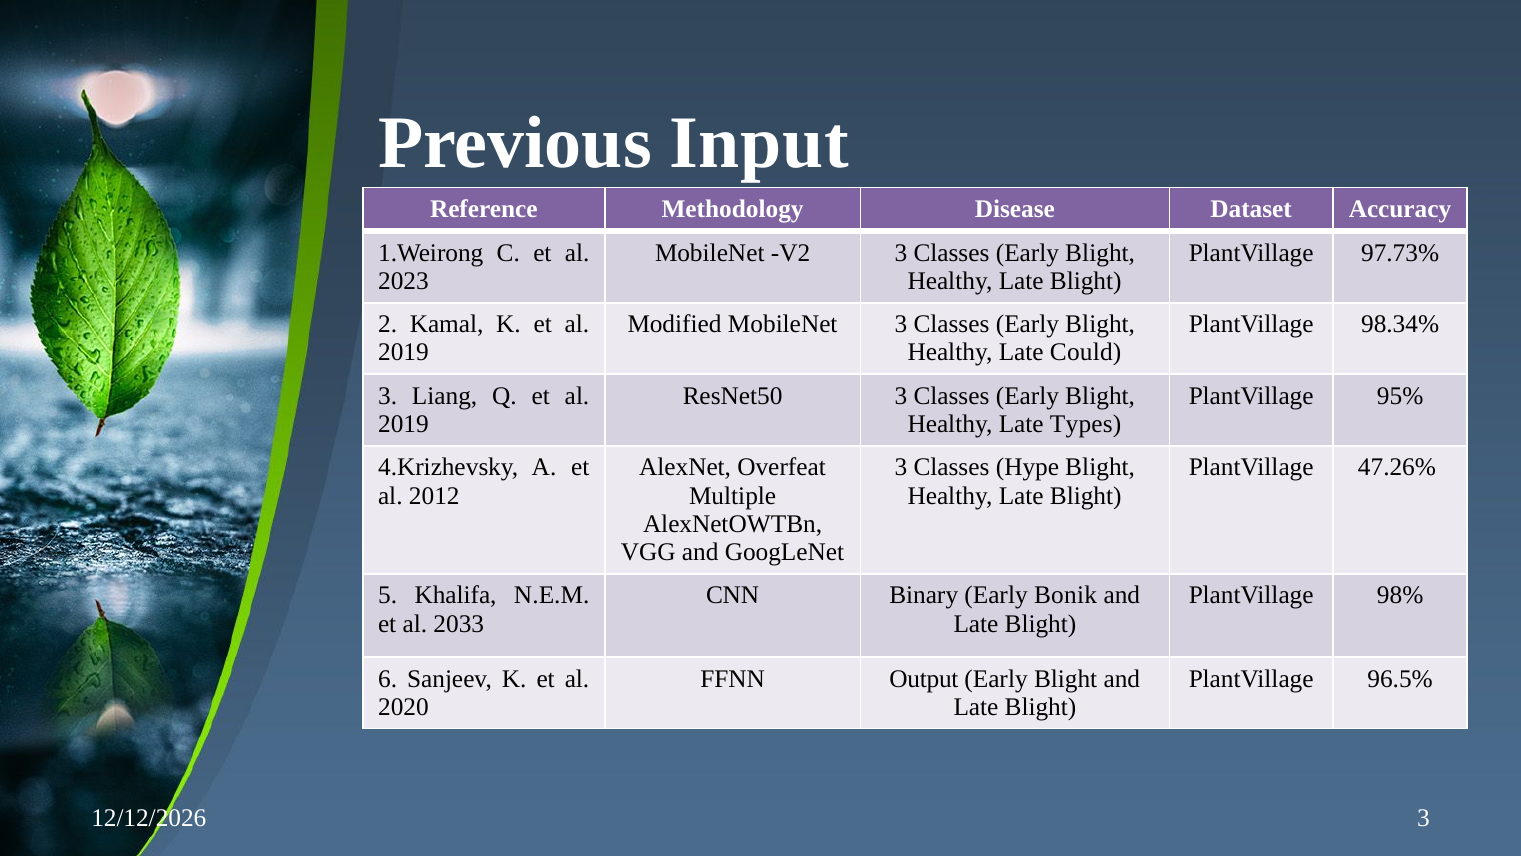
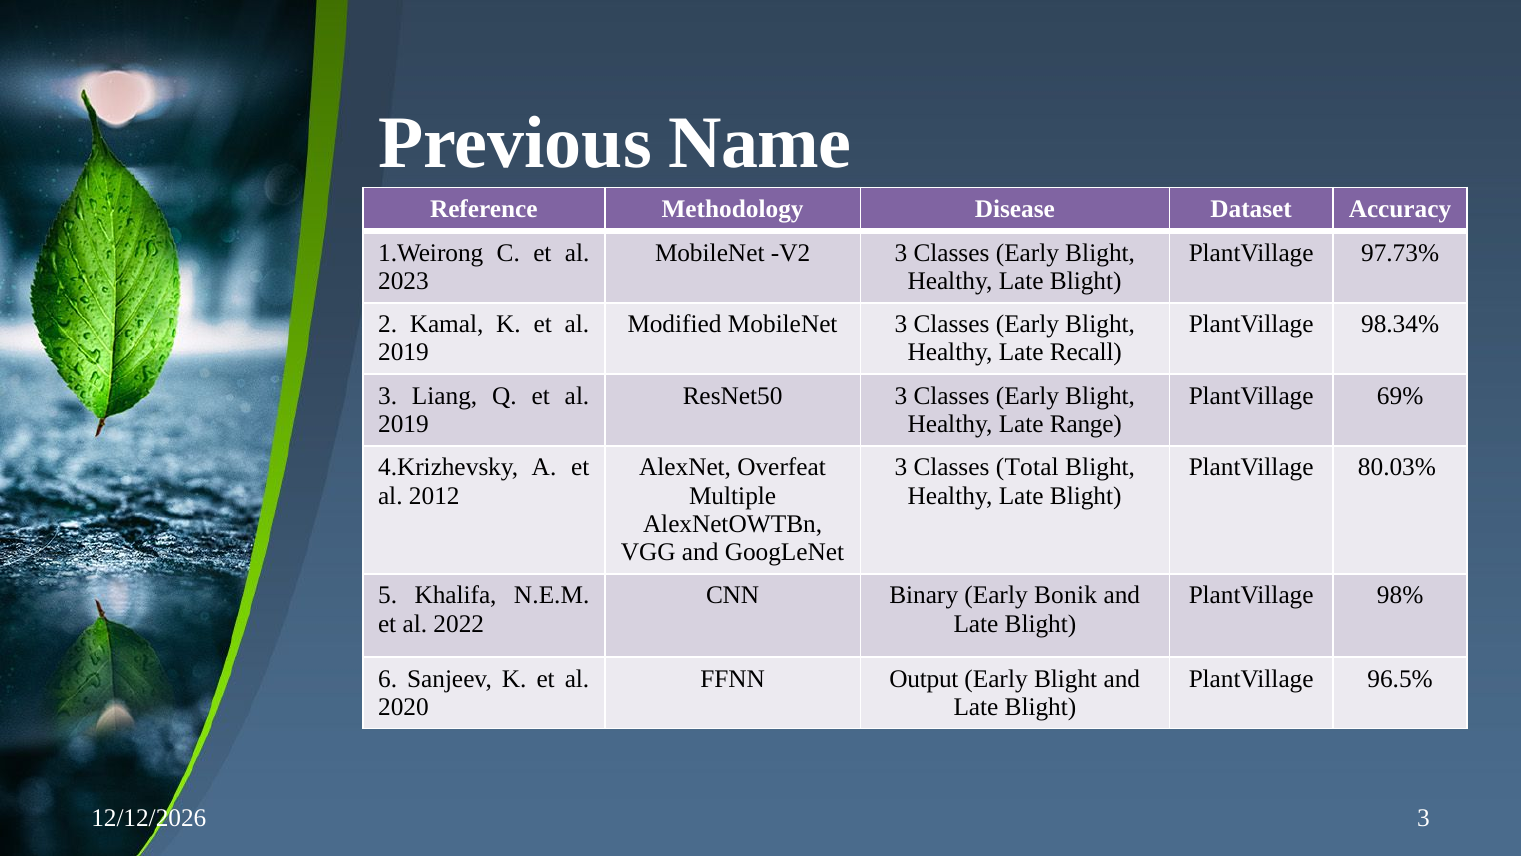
Input: Input -> Name (760, 143)
Could: Could -> Recall (1086, 352)
95%: 95% -> 69% (1400, 396)
Types: Types -> Range (1086, 424)
Hype: Hype -> Total (1027, 467)
47.26%: 47.26% -> 80.03% (1397, 467)
2033: 2033 -> 2022 (459, 623)
